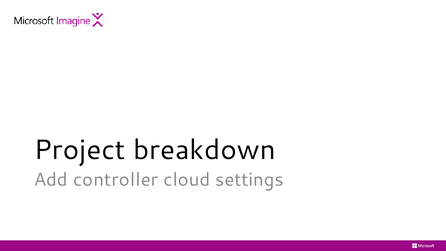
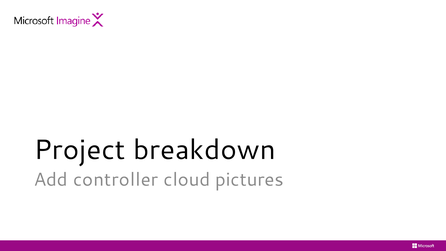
settings: settings -> pictures (250, 179)
